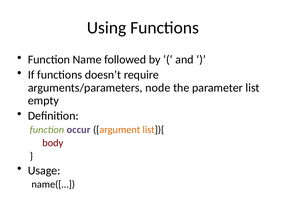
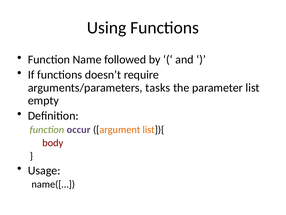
node: node -> tasks (158, 87)
